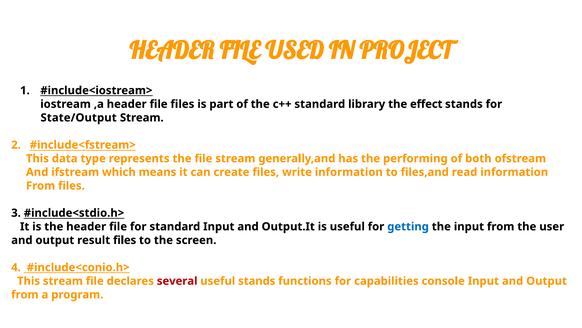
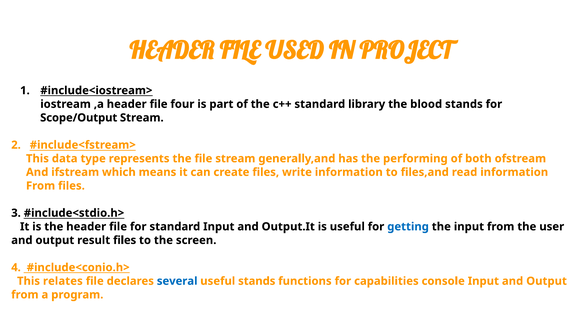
file files: files -> four (182, 104)
effect: effect -> blood (426, 104)
State/Output: State/Output -> Scope/Output (79, 117)
This stream: stream -> relates (63, 281)
several colour: red -> blue (177, 281)
